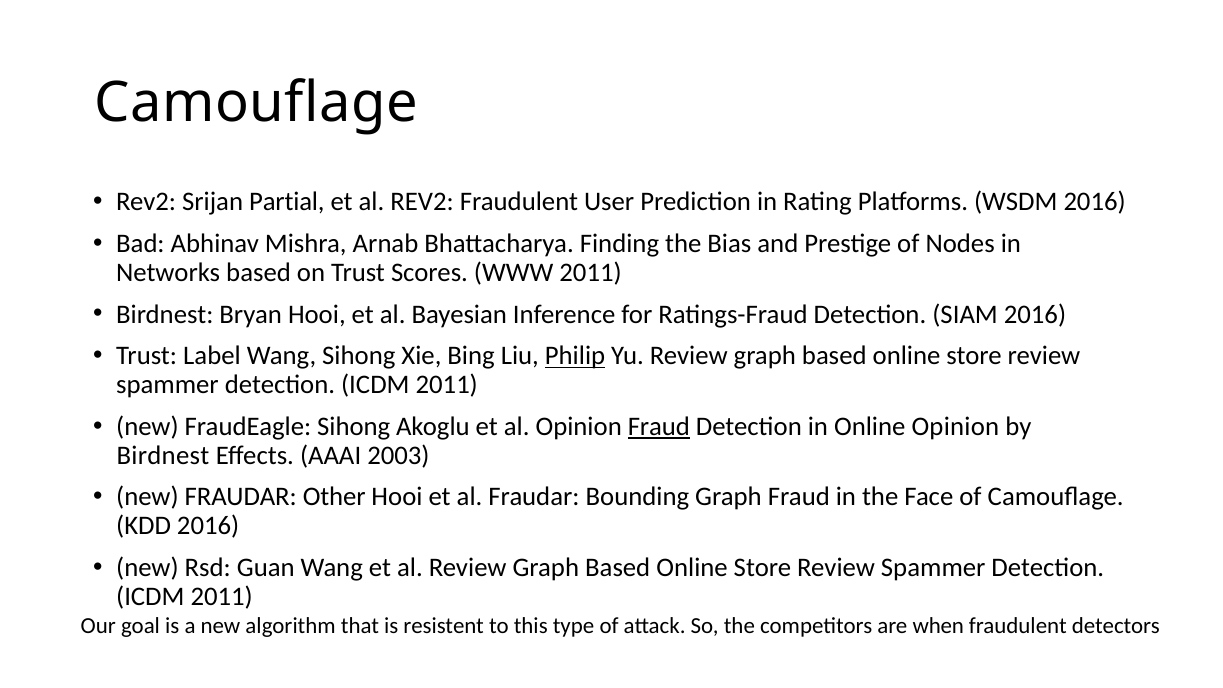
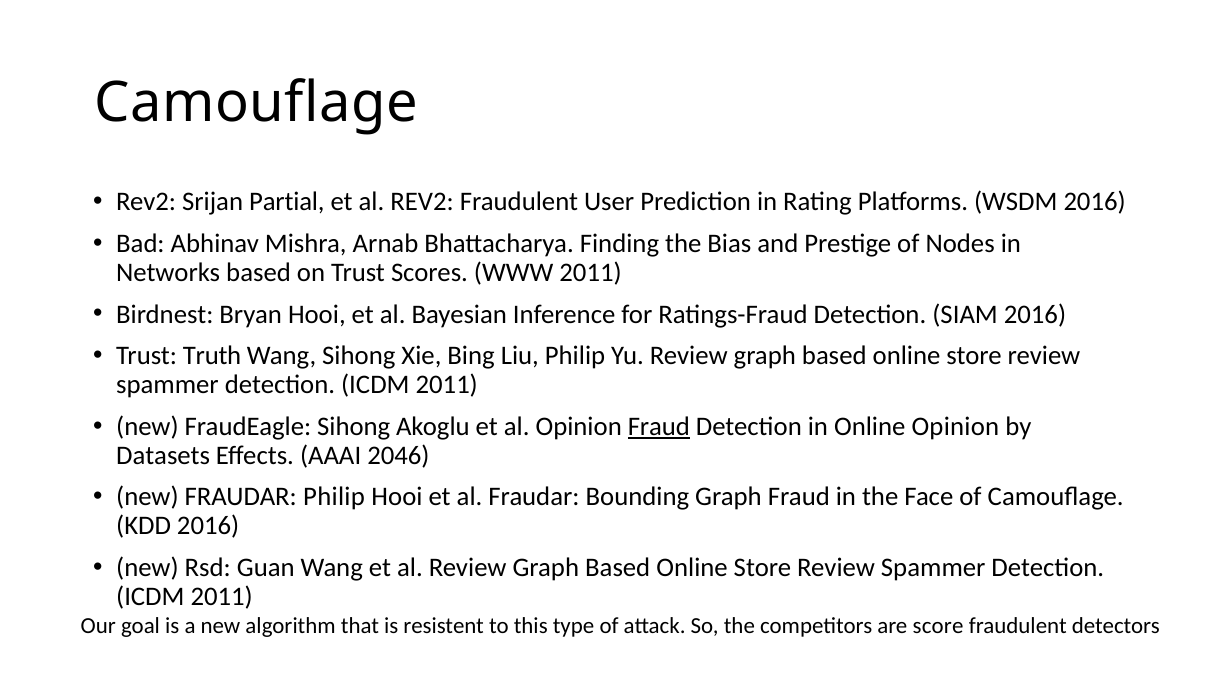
Label: Label -> Truth (212, 356)
Philip underline: present -> none (575, 356)
Birdnest: Birdnest -> Datasets (163, 455)
2003: 2003 -> 2046 (398, 455)
FRAUDAR Other: Other -> Philip (334, 497)
when: when -> score (938, 626)
